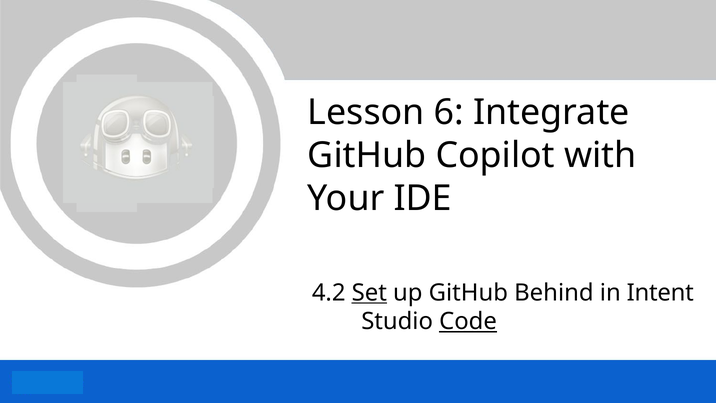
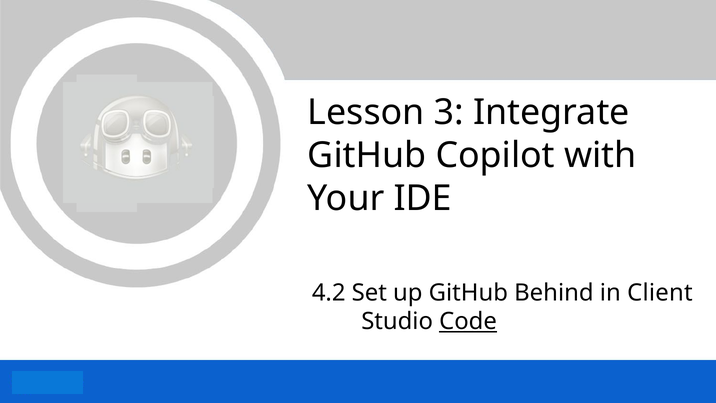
6: 6 -> 3 (449, 112)
Set underline: present -> none (369, 293)
Intent: Intent -> Client (660, 293)
